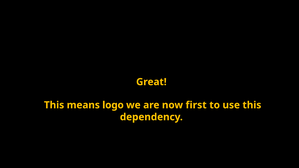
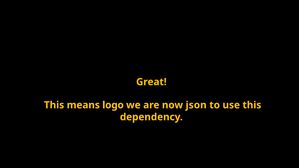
first: first -> json (196, 105)
